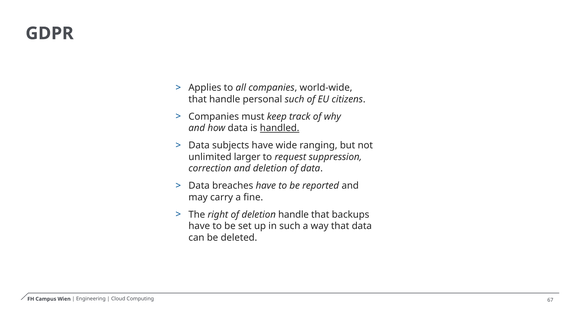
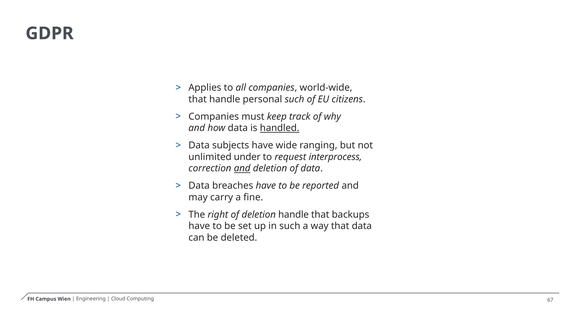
larger: larger -> under (247, 157)
suppression: suppression -> interprocess (335, 157)
and underline: none -> present (242, 168)
